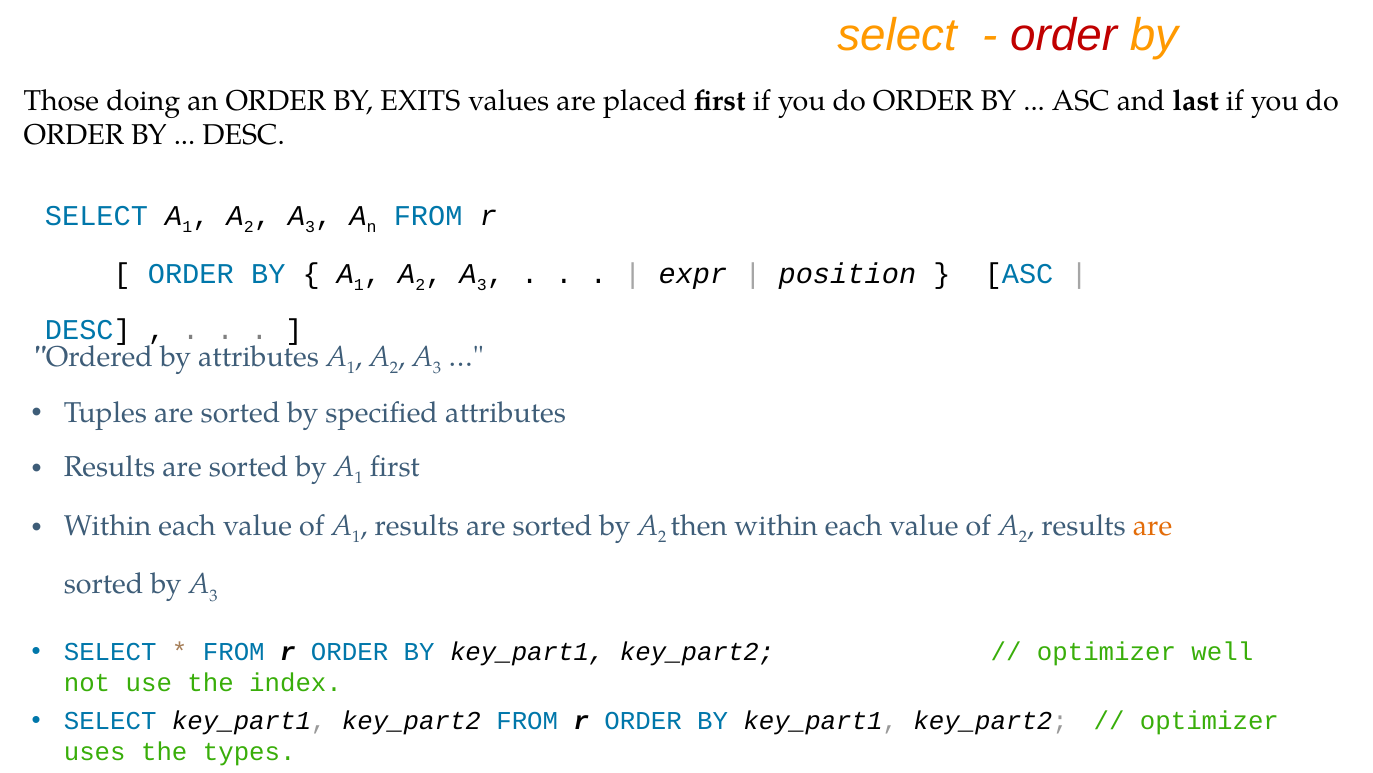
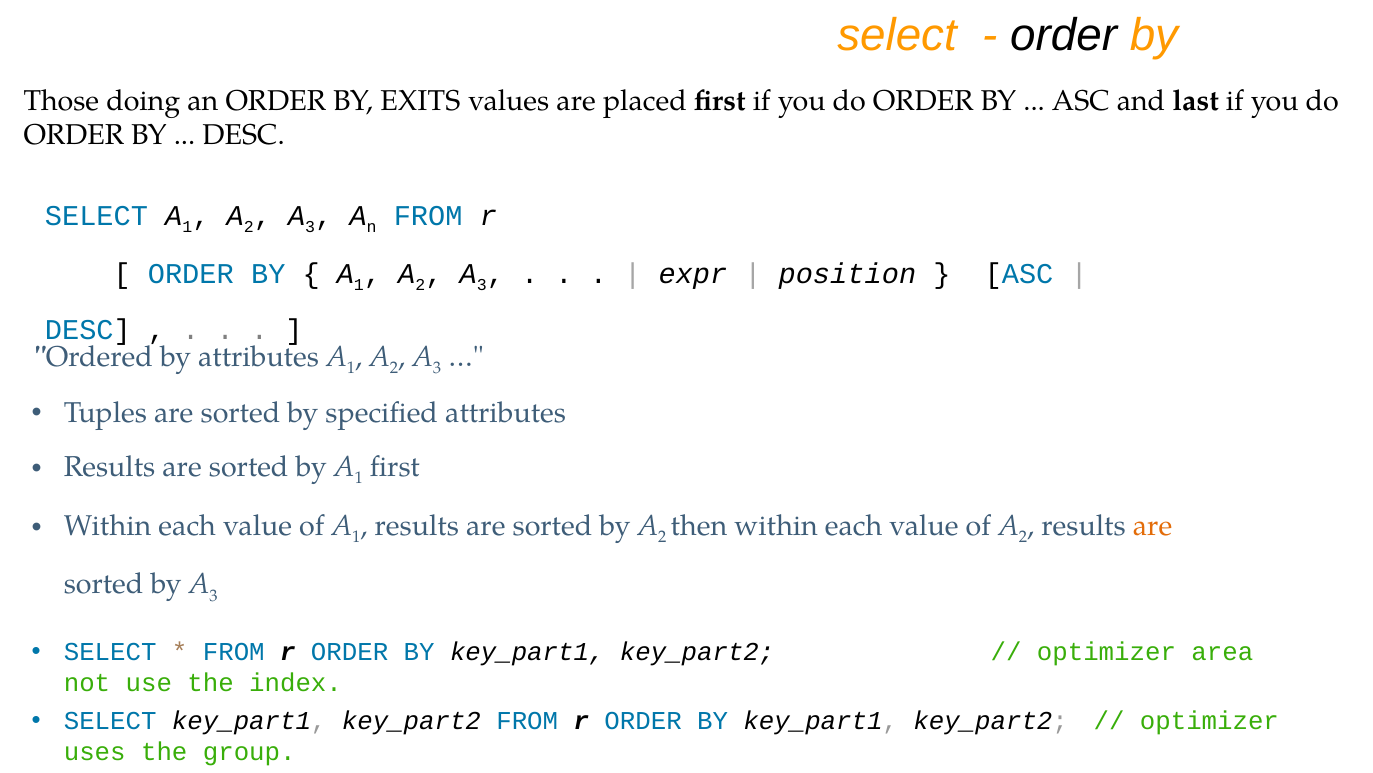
order colour: red -> black (1064, 36)
well: well -> area (1222, 652)
types: types -> group (249, 751)
